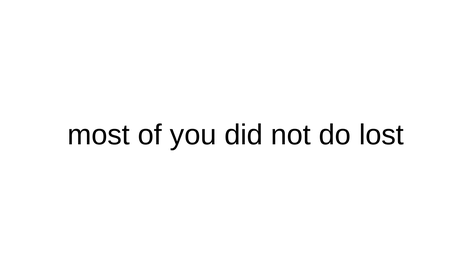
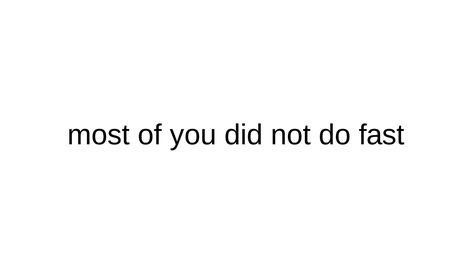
lost: lost -> fast (382, 135)
